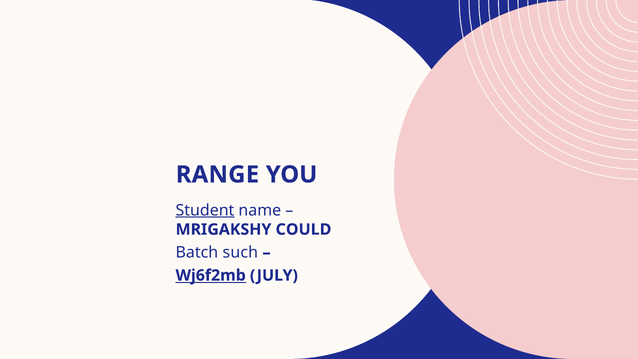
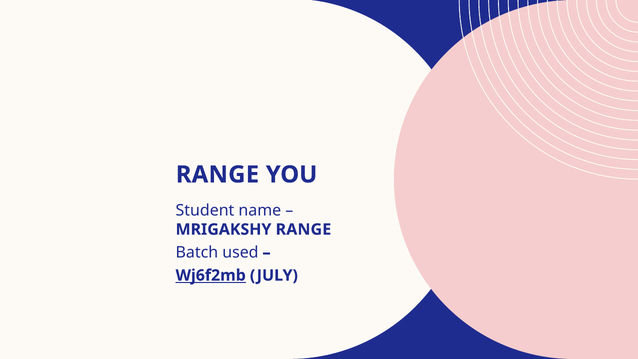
Student underline: present -> none (205, 210)
MRIGAKSHY COULD: COULD -> RANGE (303, 229)
such: such -> used (240, 252)
